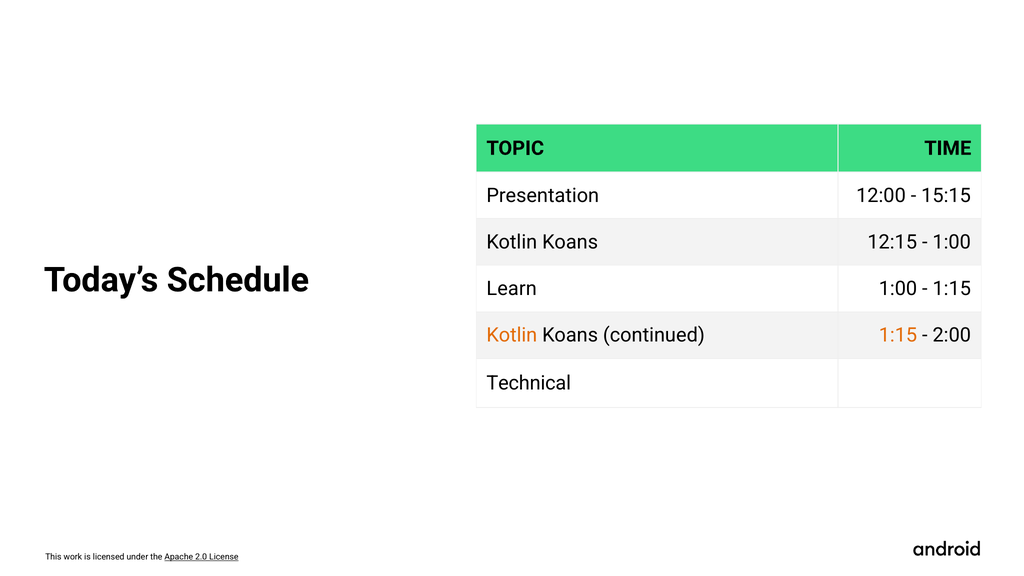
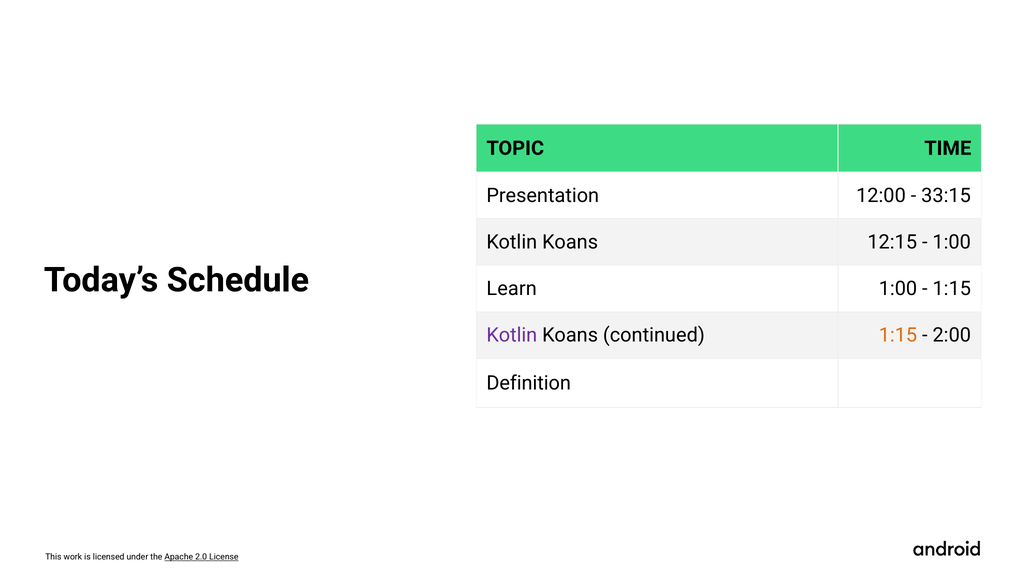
15:15: 15:15 -> 33:15 (946, 195)
Kotlin colour: orange -> purple (512, 335)
Technical: Technical -> Definition (529, 383)
